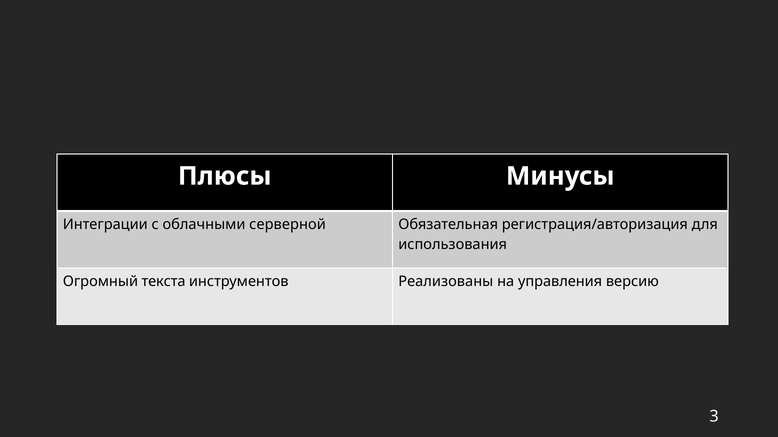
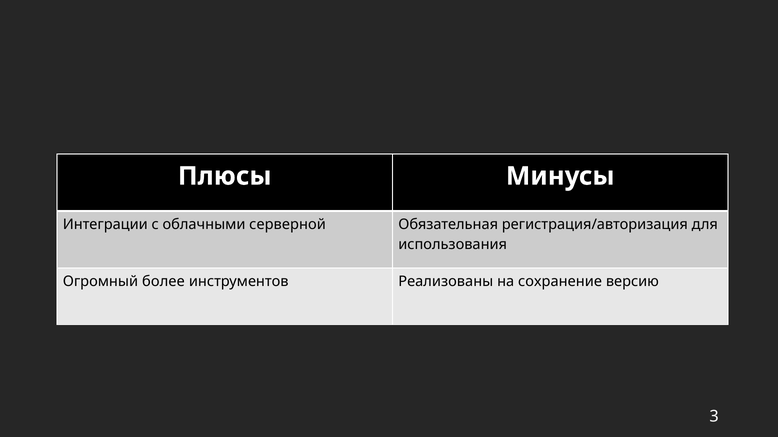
текста: текста -> более (163, 282)
управления: управления -> сохранение (560, 282)
